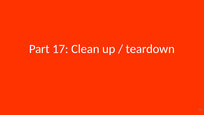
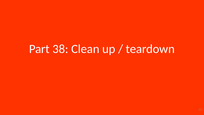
17: 17 -> 38 (60, 49)
